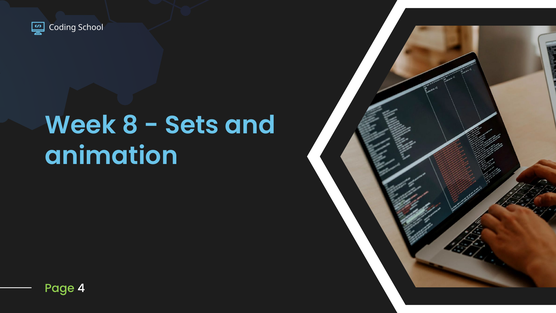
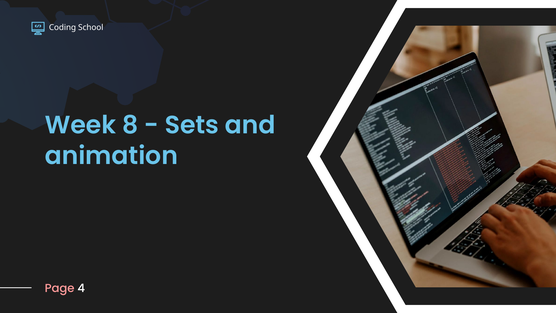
Page colour: light green -> pink (60, 288)
